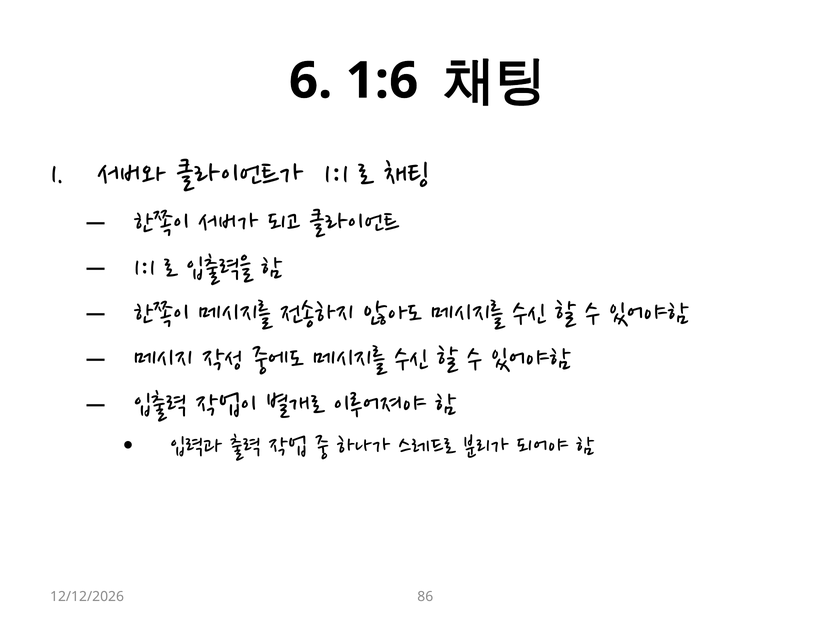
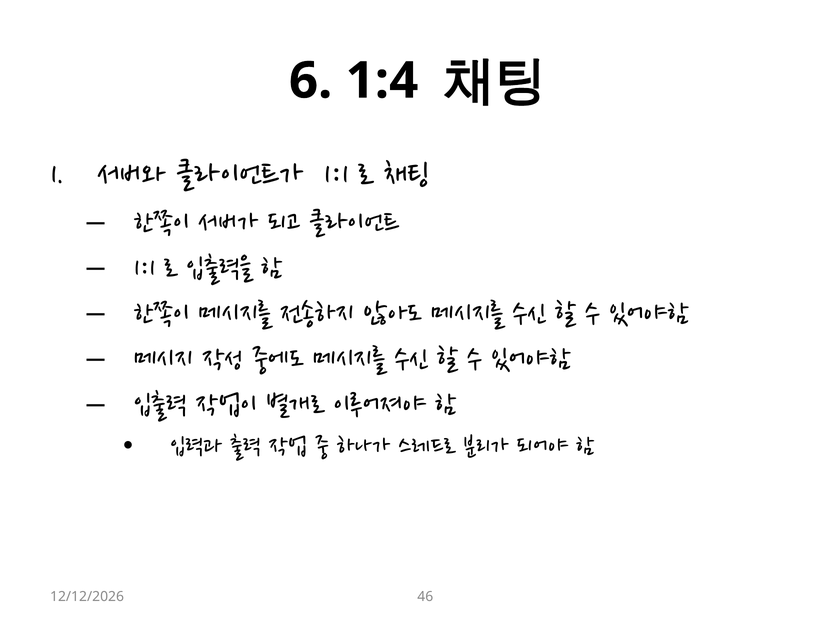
1:6: 1:6 -> 1:4 (382, 81)
86: 86 -> 46 (425, 597)
